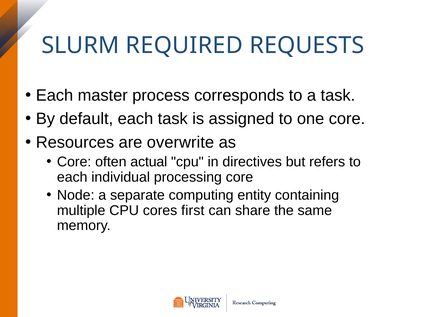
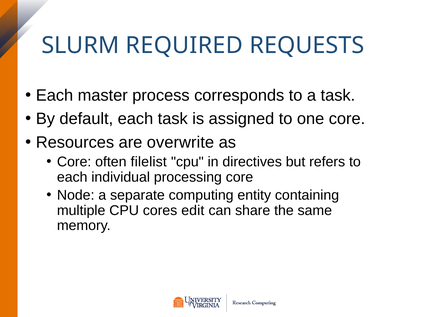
actual: actual -> filelist (149, 162)
first: first -> edit (193, 210)
